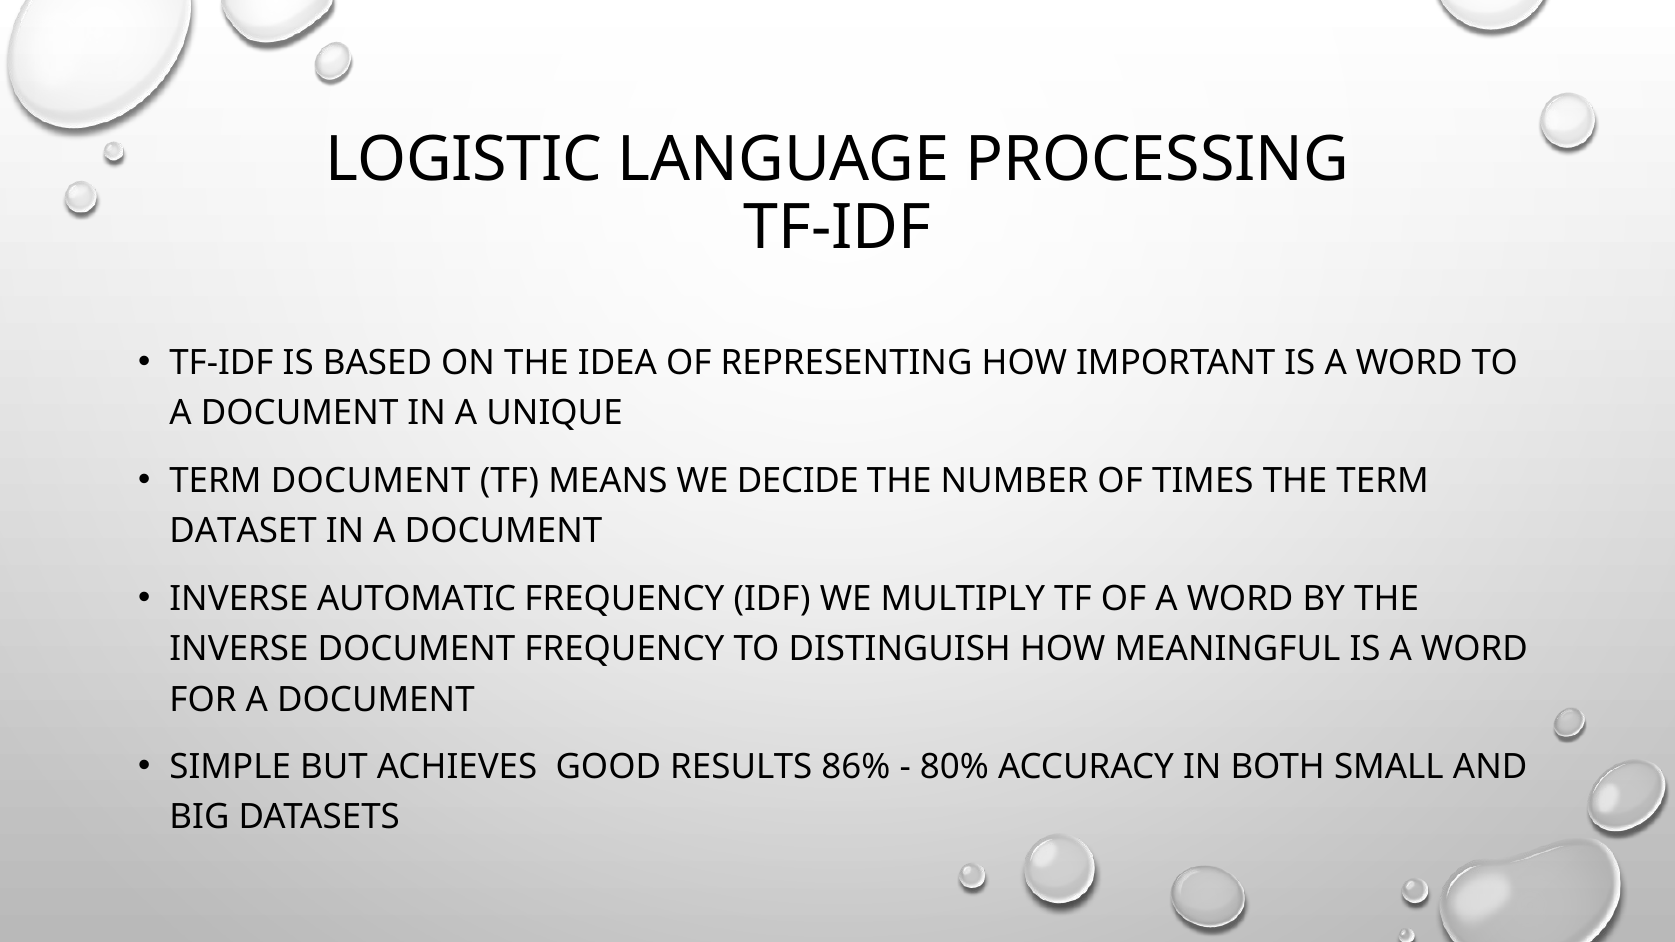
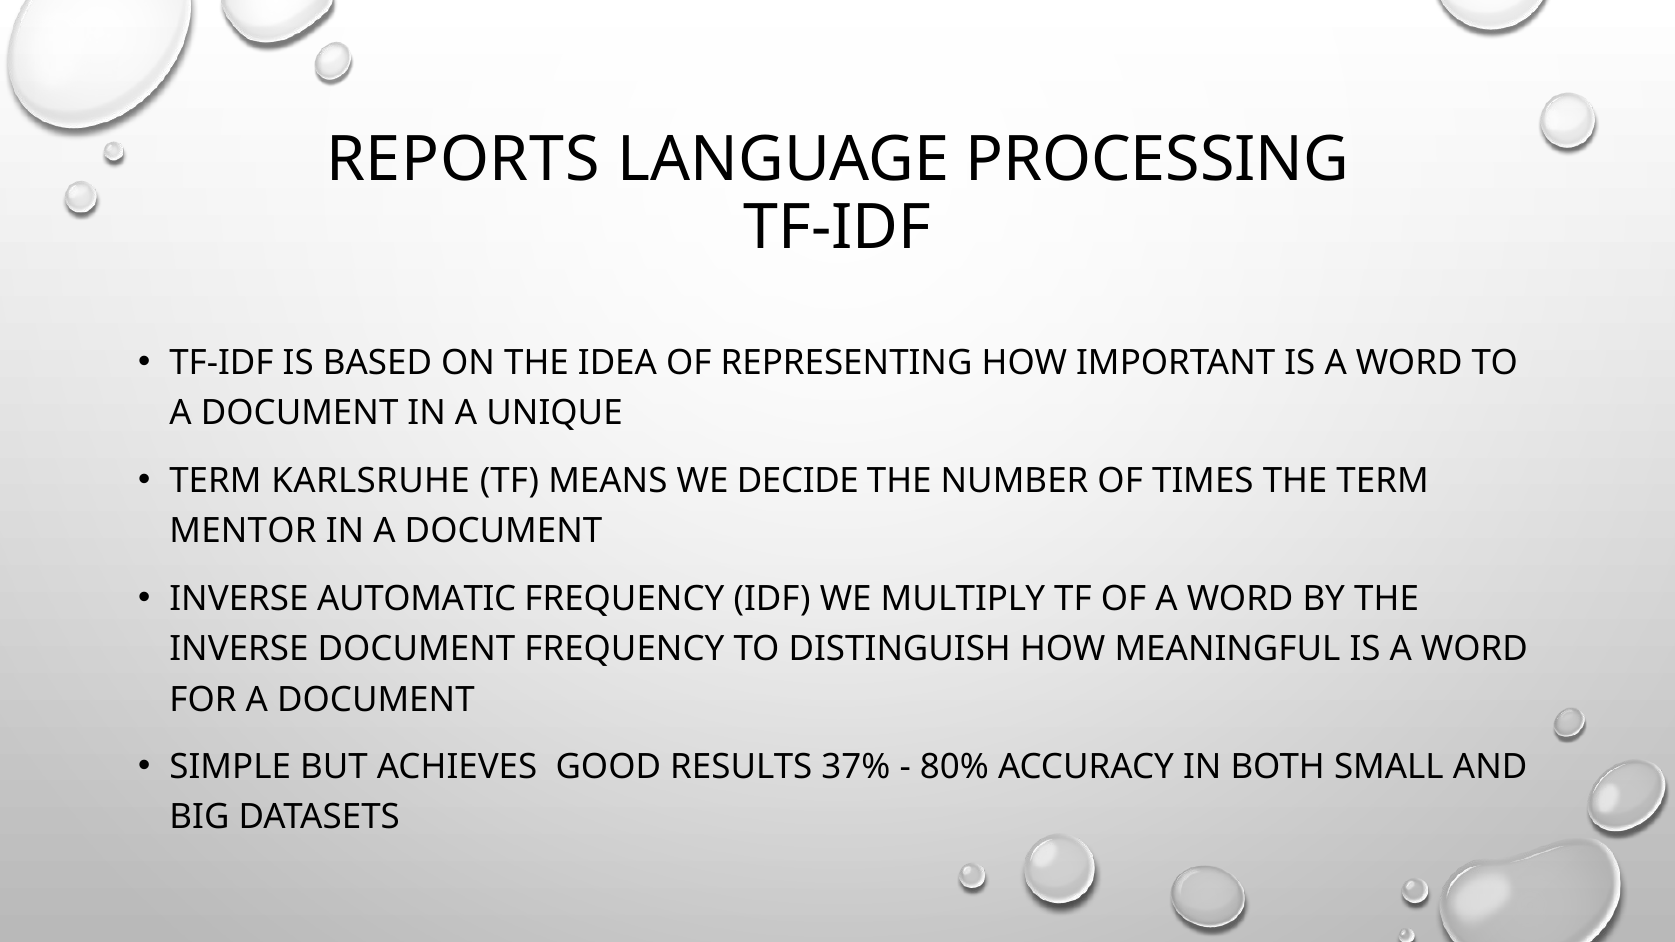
LOGISTIC: LOGISTIC -> REPORTS (463, 160)
TERM DOCUMENT: DOCUMENT -> KARLSRUHE (371, 481)
DATASET: DATASET -> MENTOR (243, 531)
86%: 86% -> 37% (856, 767)
